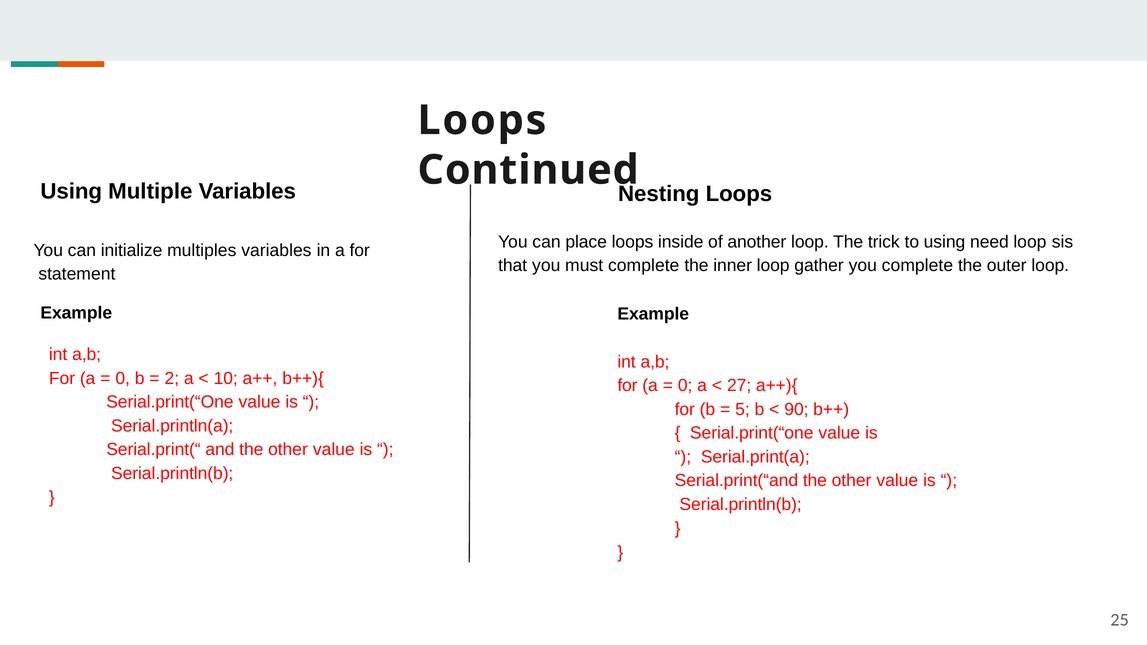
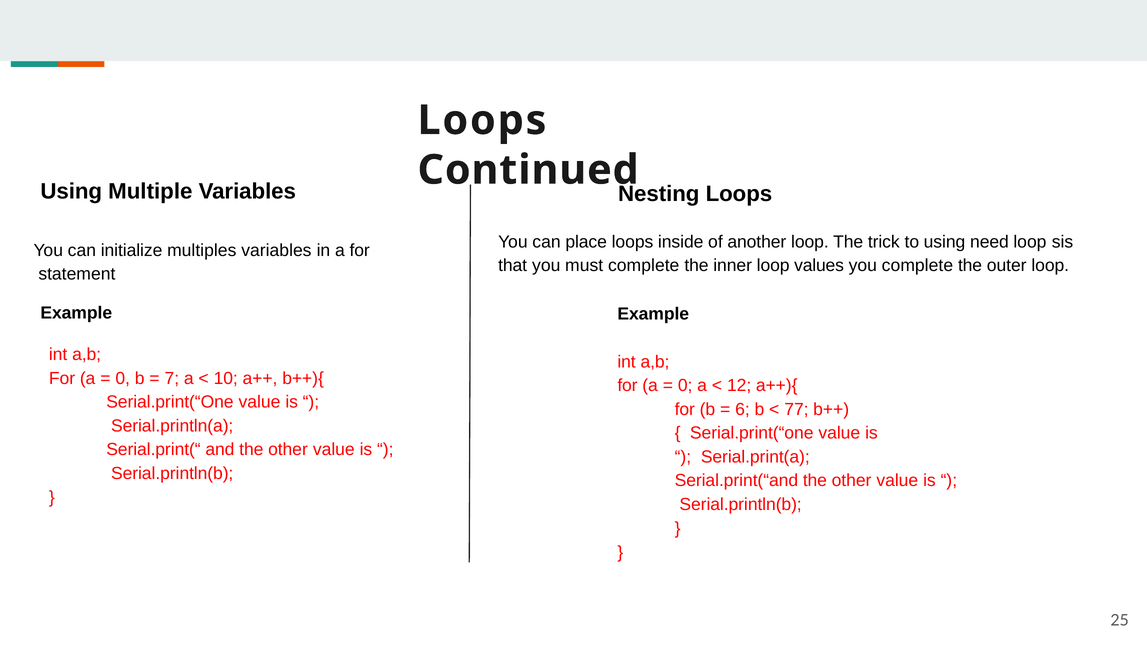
gather: gather -> values (819, 266)
2: 2 -> 7 (172, 378)
27: 27 -> 12 (739, 386)
5: 5 -> 6 (742, 410)
90: 90 -> 77 (796, 410)
